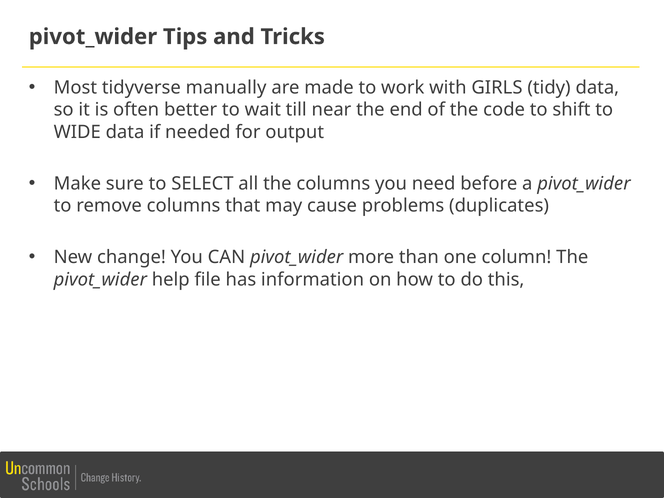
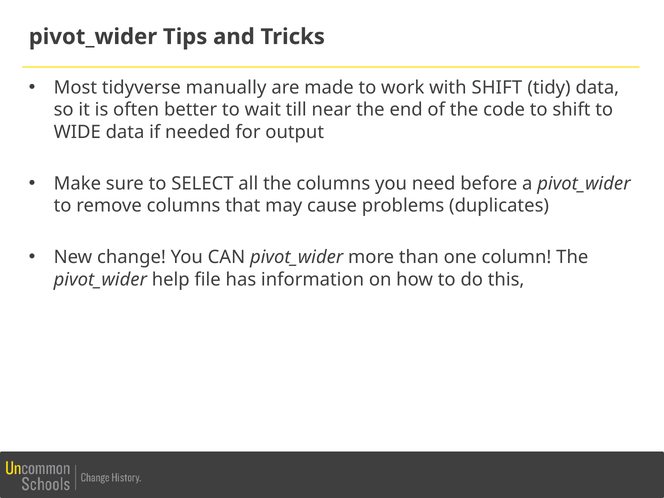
with GIRLS: GIRLS -> SHIFT (497, 88)
